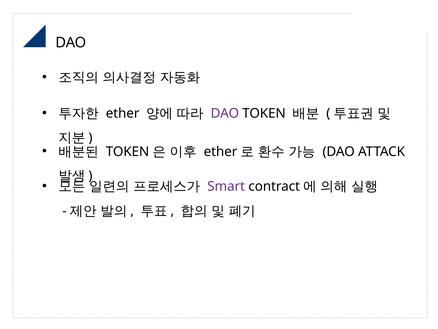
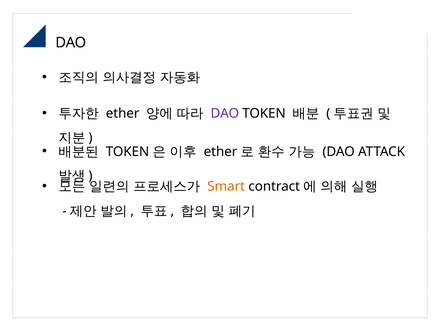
Smart colour: purple -> orange (226, 186)
